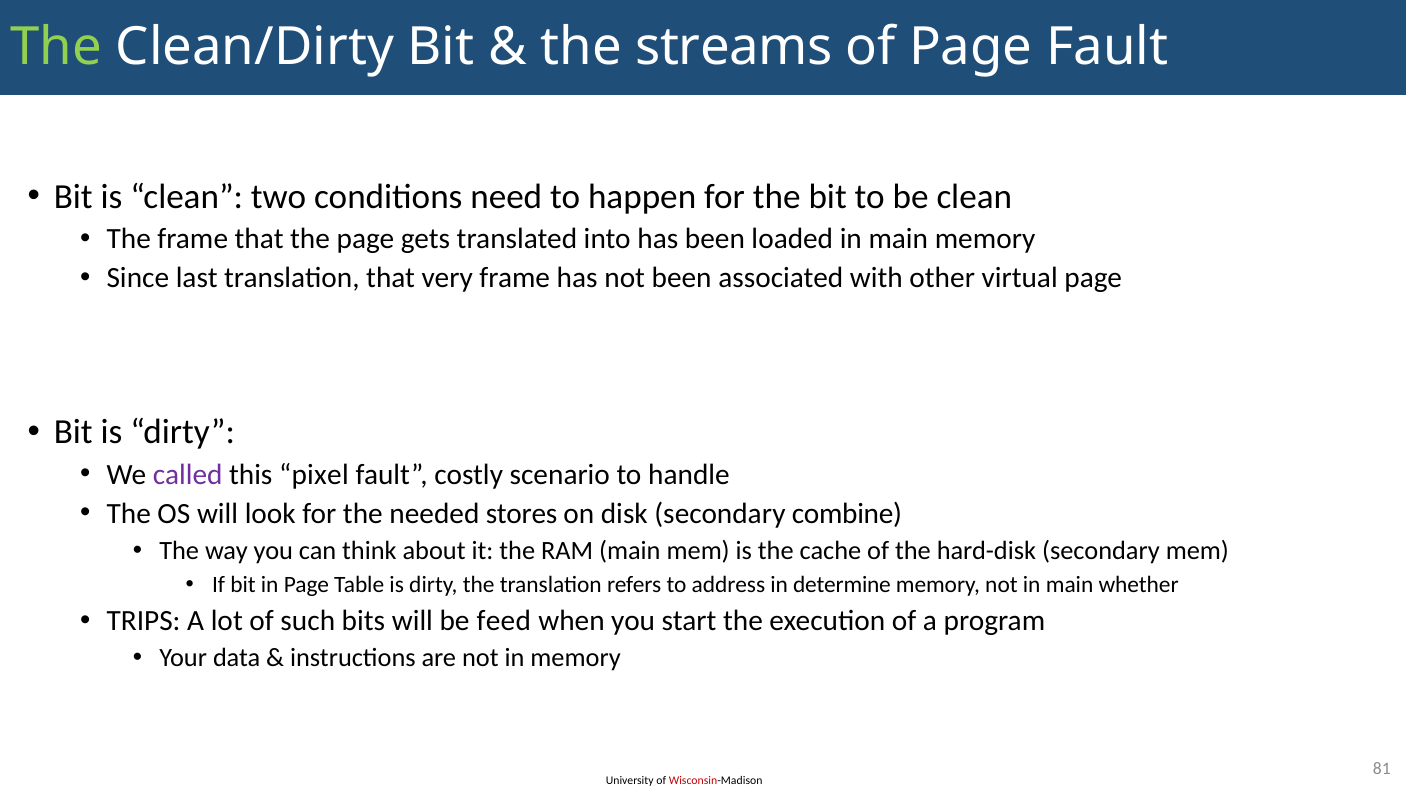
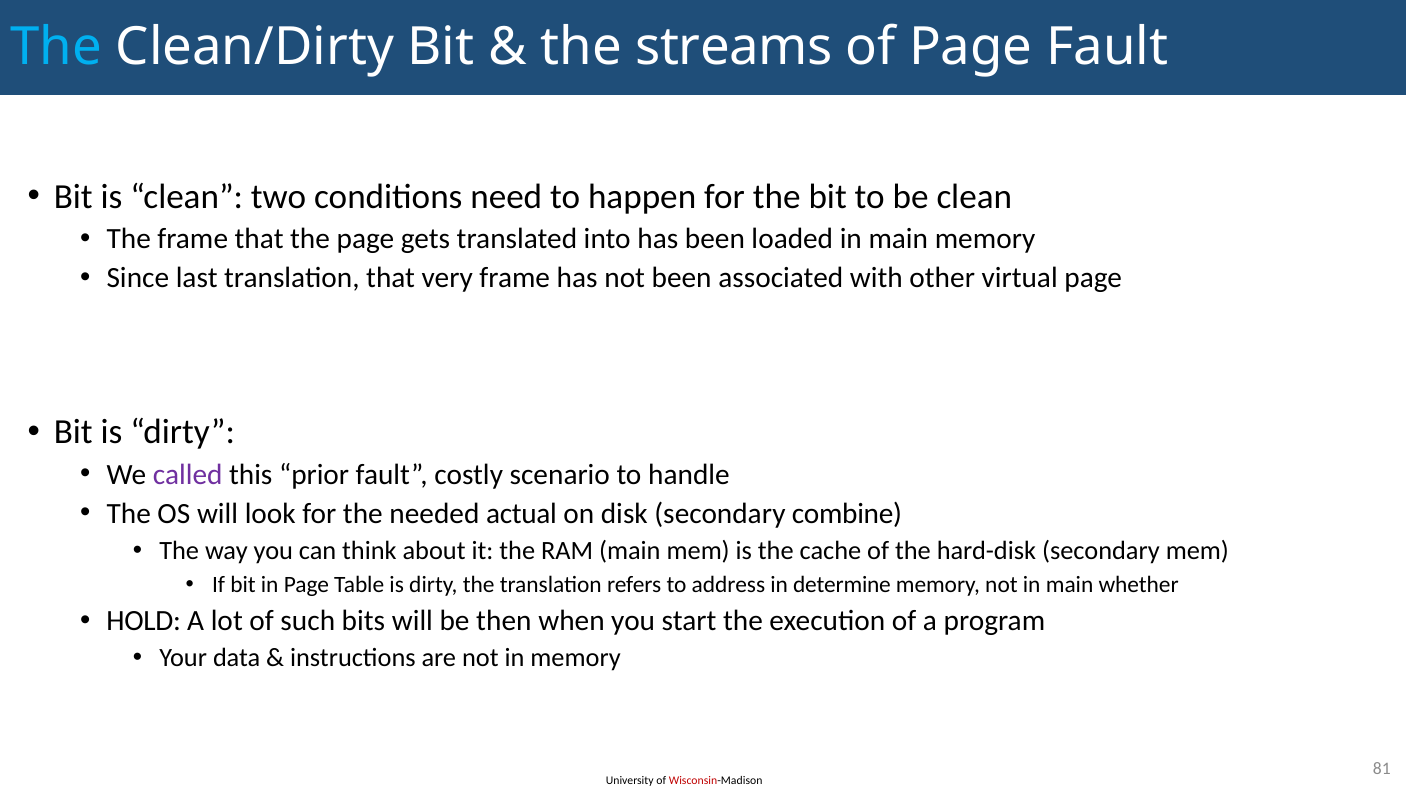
The colour: light green -> light blue (56, 47)
pixel: pixel -> prior (314, 474)
stores: stores -> actual (522, 513)
TRIPS: TRIPS -> HOLD (144, 621)
feed: feed -> then (504, 621)
